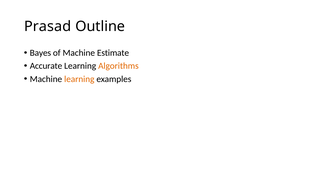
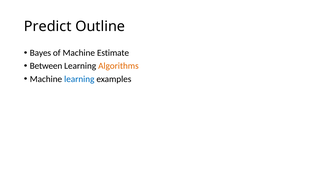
Prasad: Prasad -> Predict (48, 26)
Accurate: Accurate -> Between (46, 66)
learning colour: orange -> blue (79, 79)
